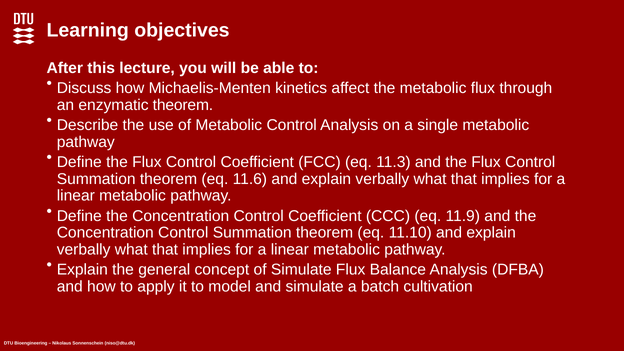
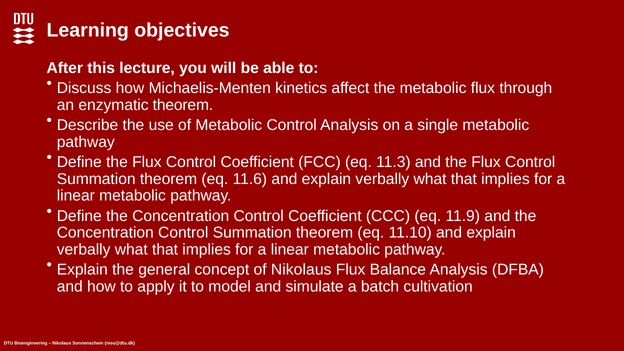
of Simulate: Simulate -> Nikolaus (301, 270)
